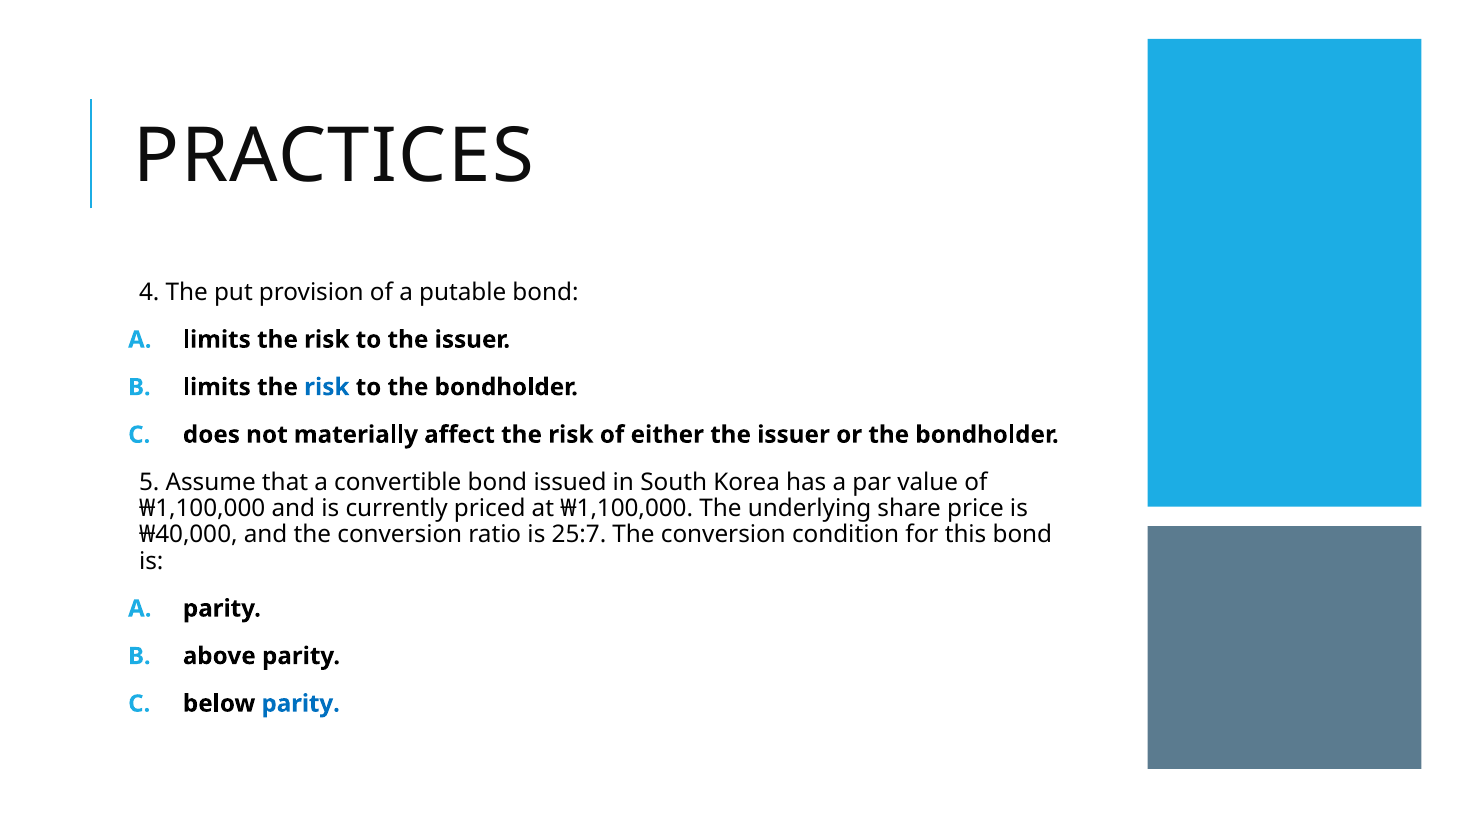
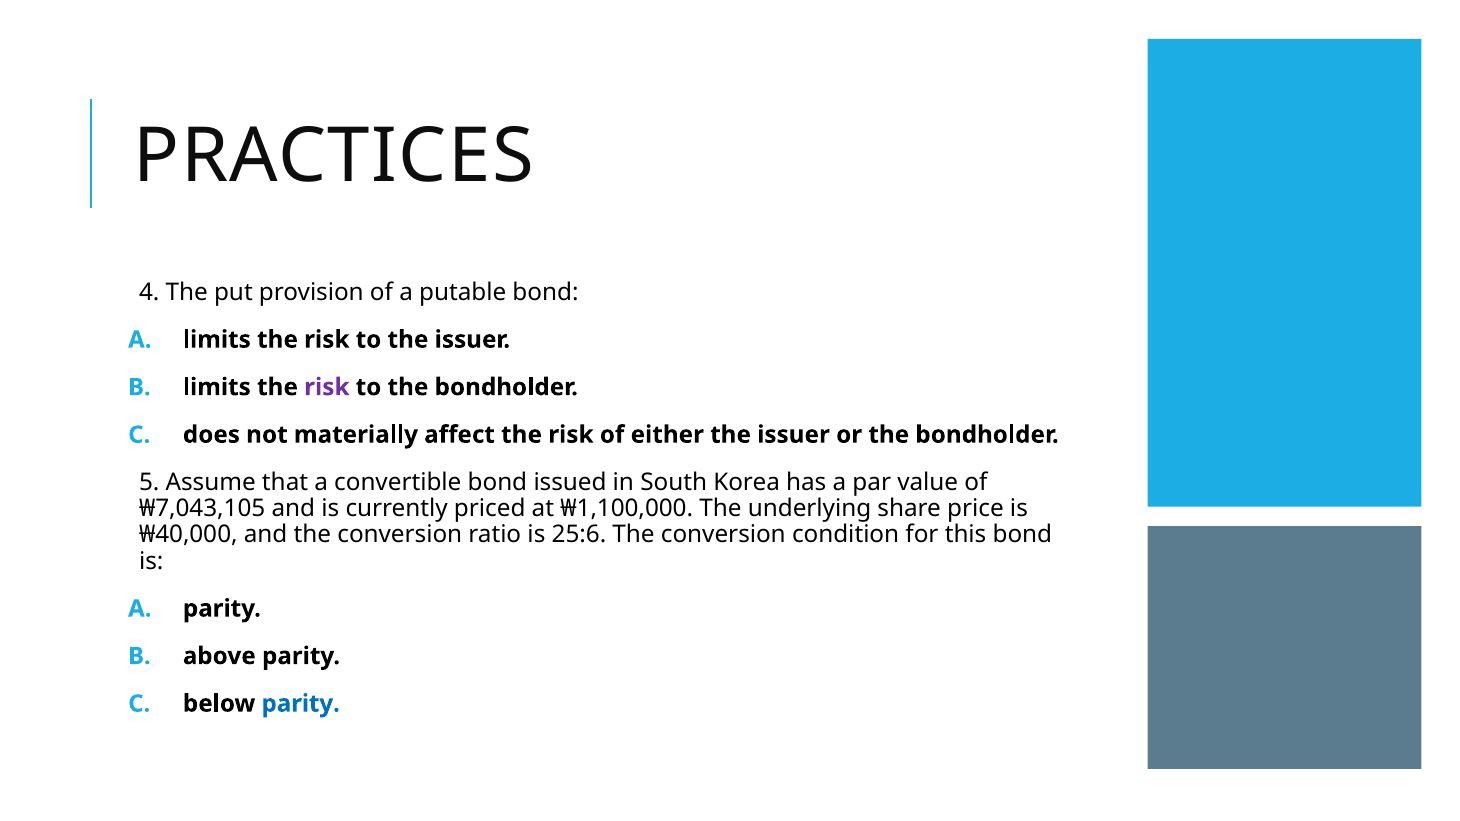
risk colour: blue -> purple (327, 387)
₩1,100,000: ₩1,100,000 -> ₩7,043,105 (202, 509)
25:7: 25:7 -> 25:6 (579, 535)
